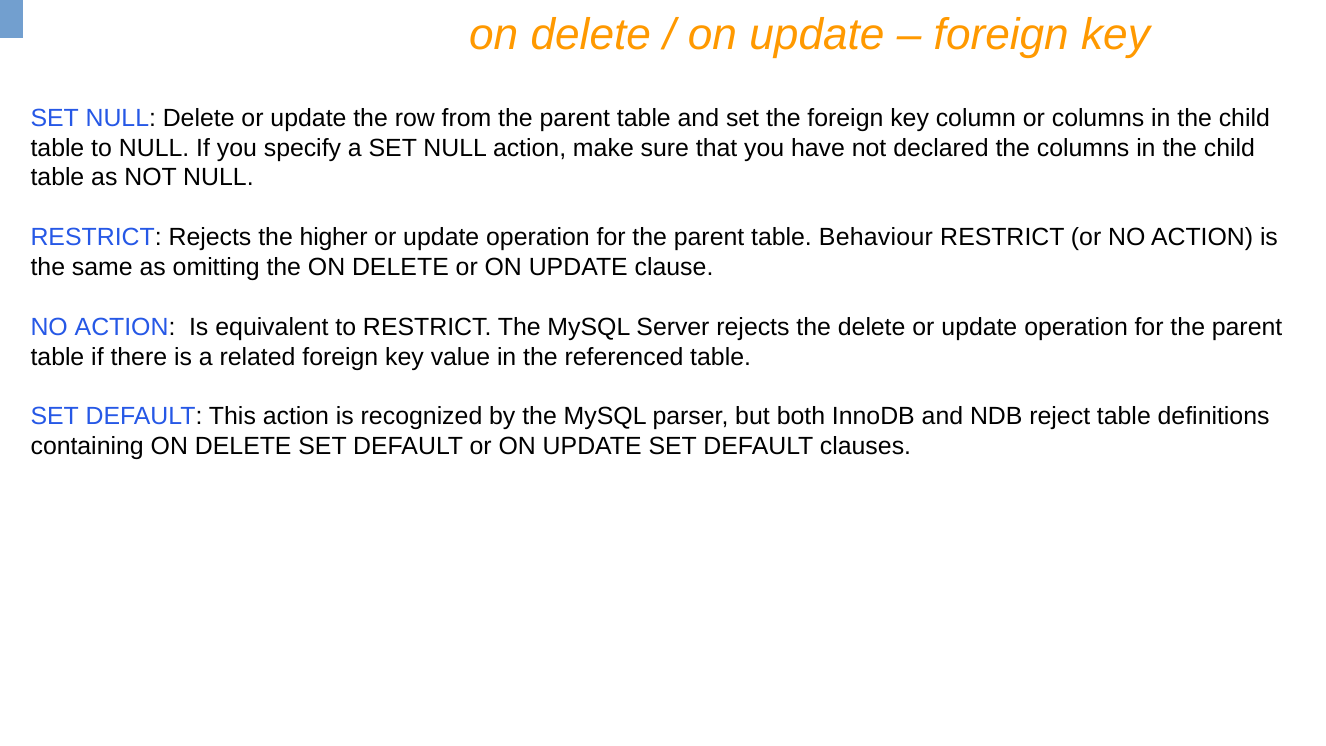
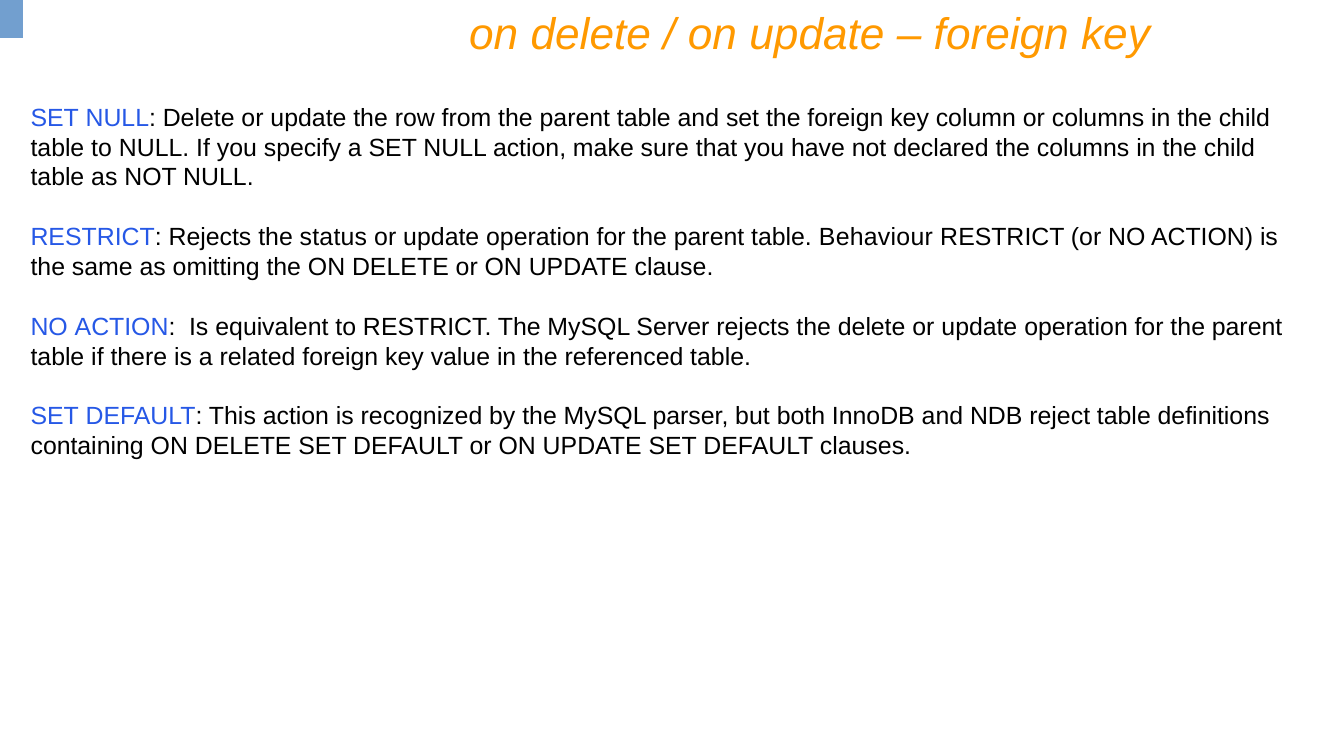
higher: higher -> status (333, 237)
